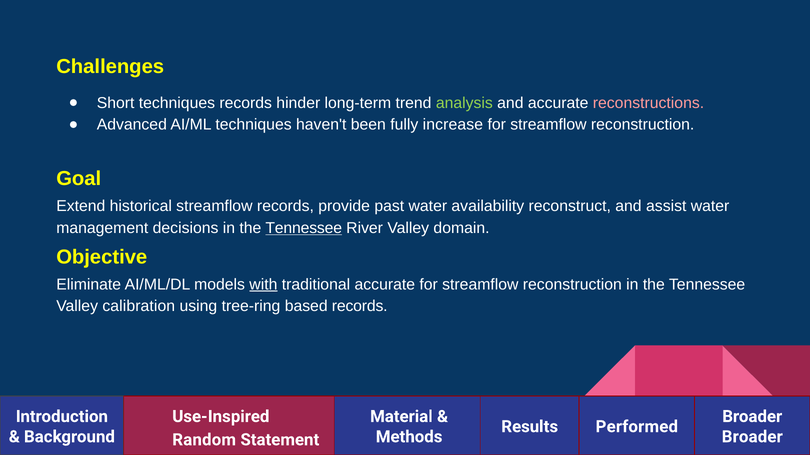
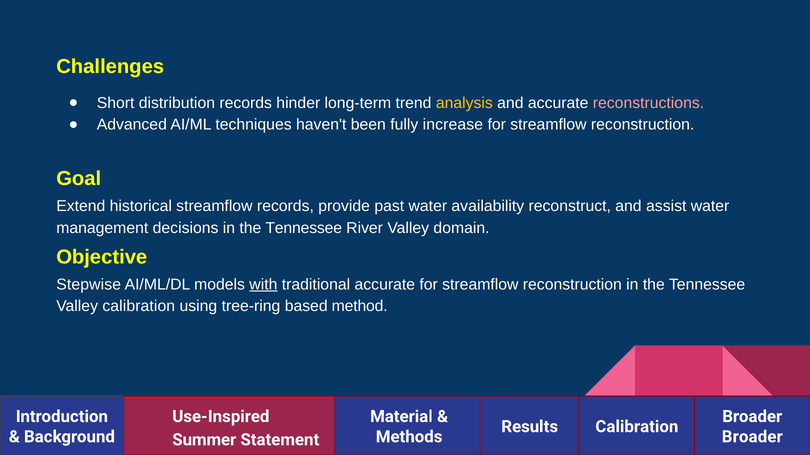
Short techniques: techniques -> distribution (177, 103)
analysis colour: light green -> yellow (464, 103)
Tennessee underline: present -> none (304, 228)
Eliminate: Eliminate -> Stepwise (89, 285)
based records: records -> method (360, 307)
Results Performed: Performed -> Calibration (637, 427)
Random: Random -> Summer (204, 440)
